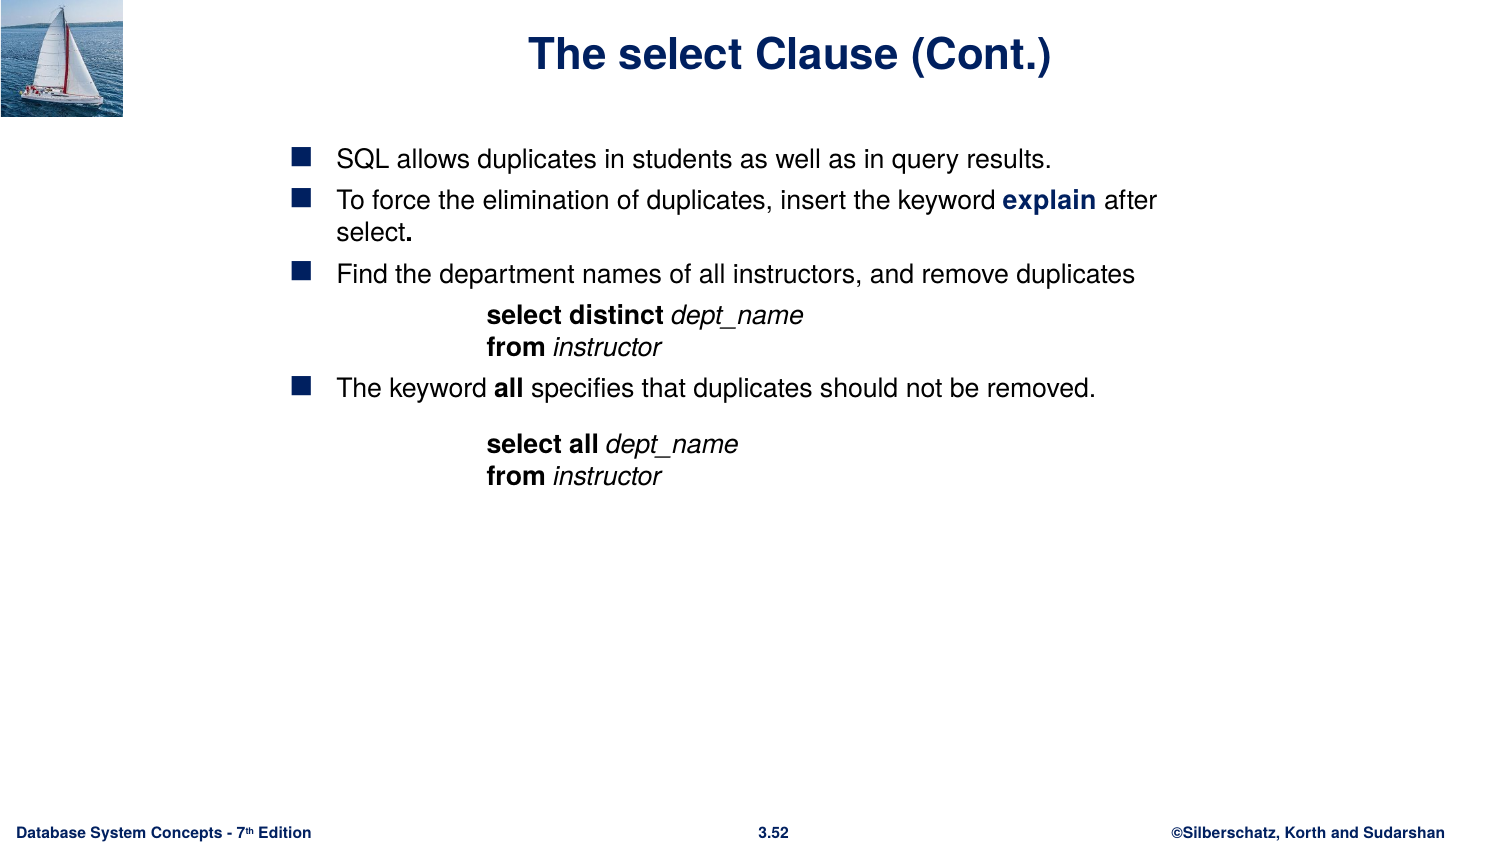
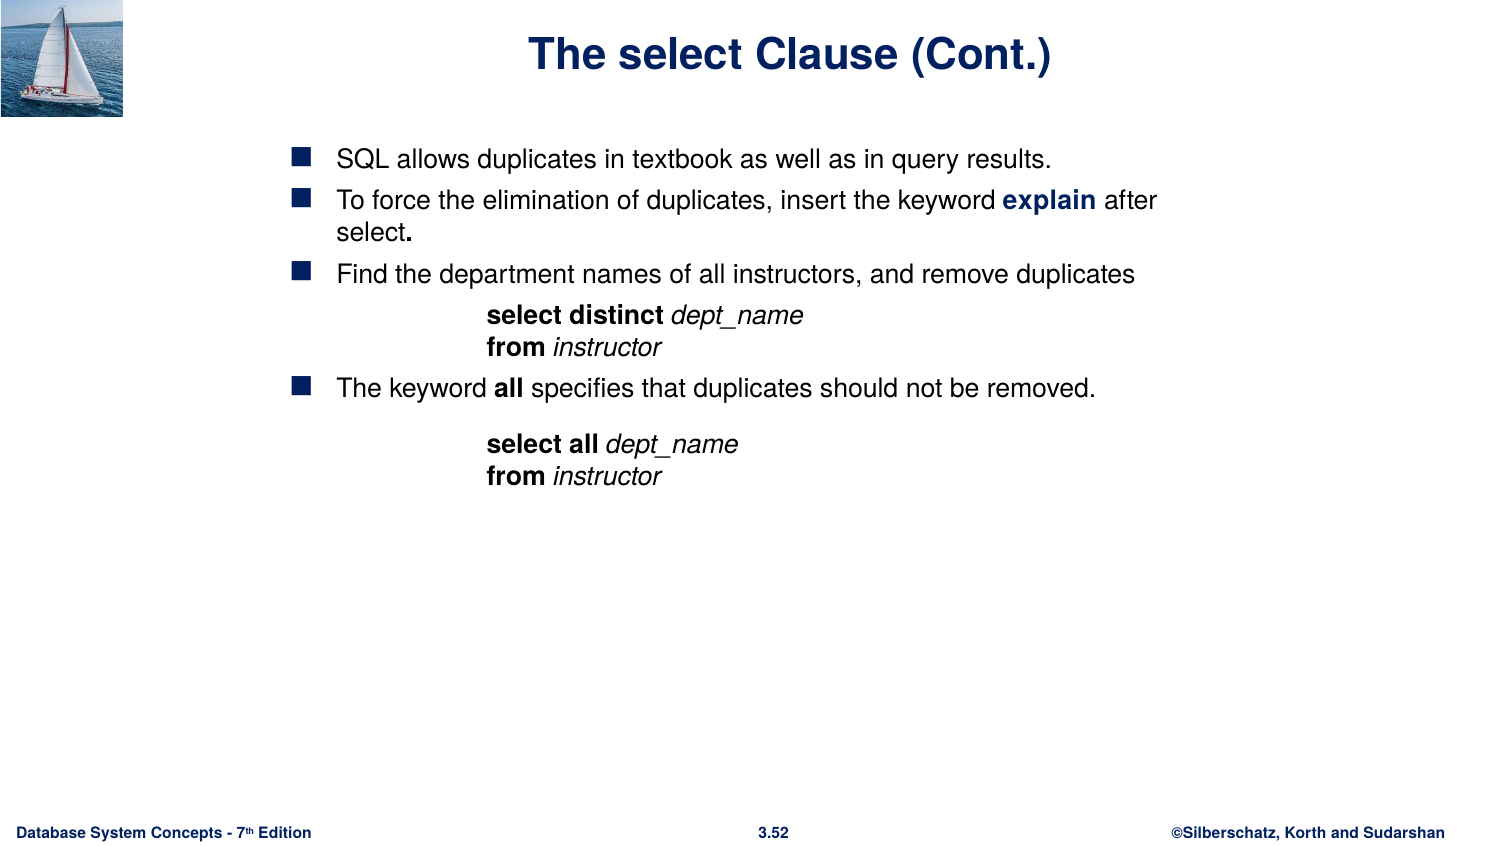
students: students -> textbook (683, 160)
